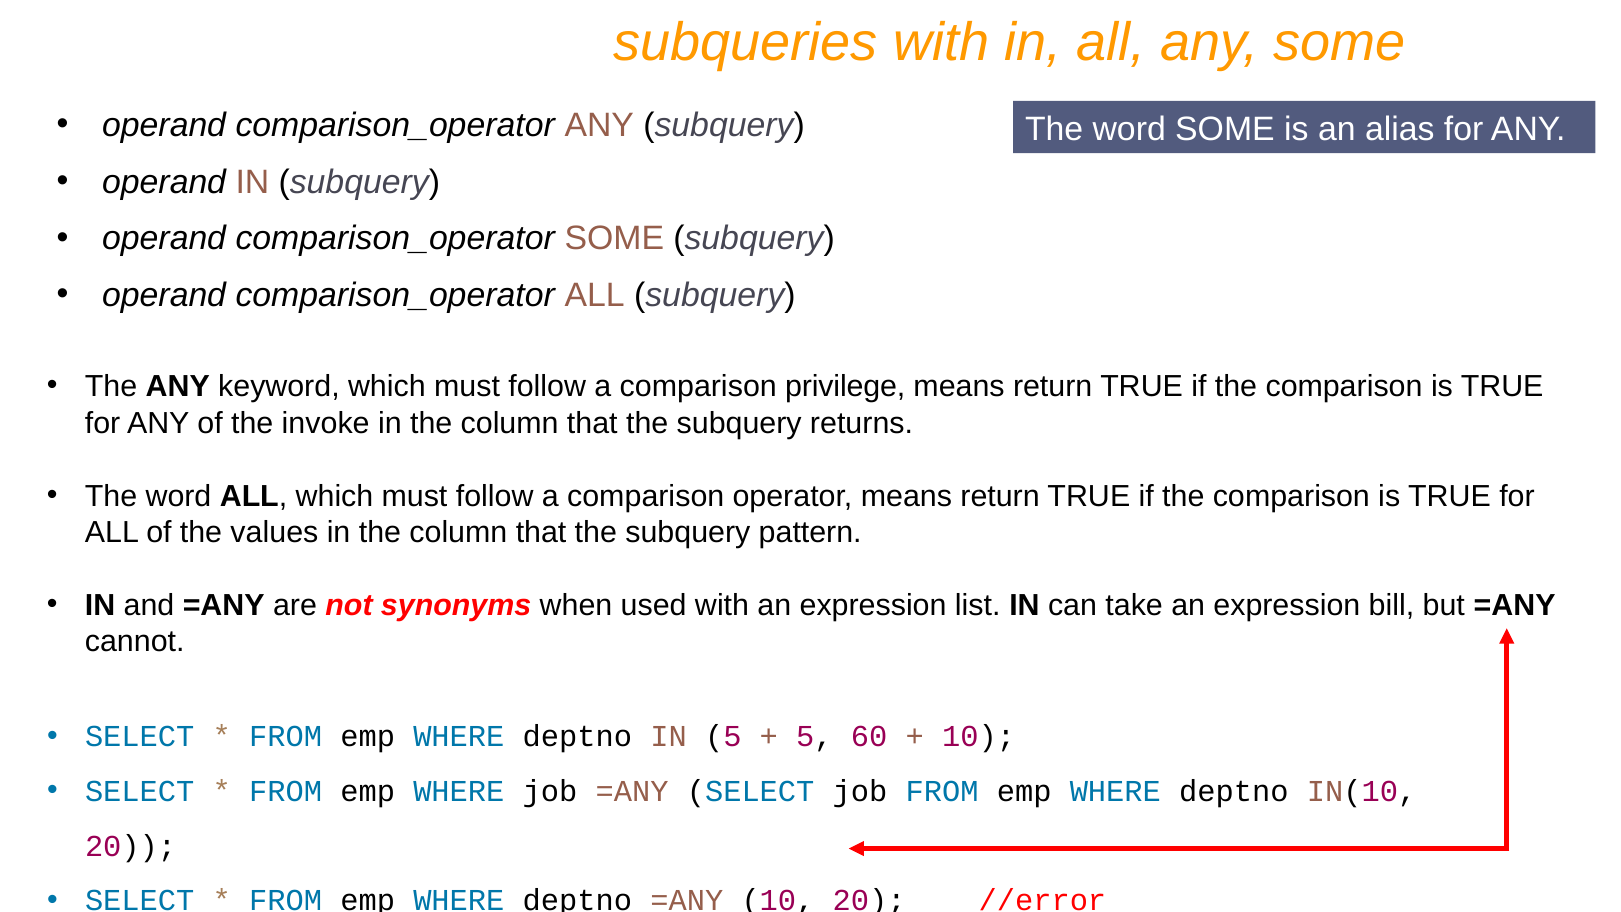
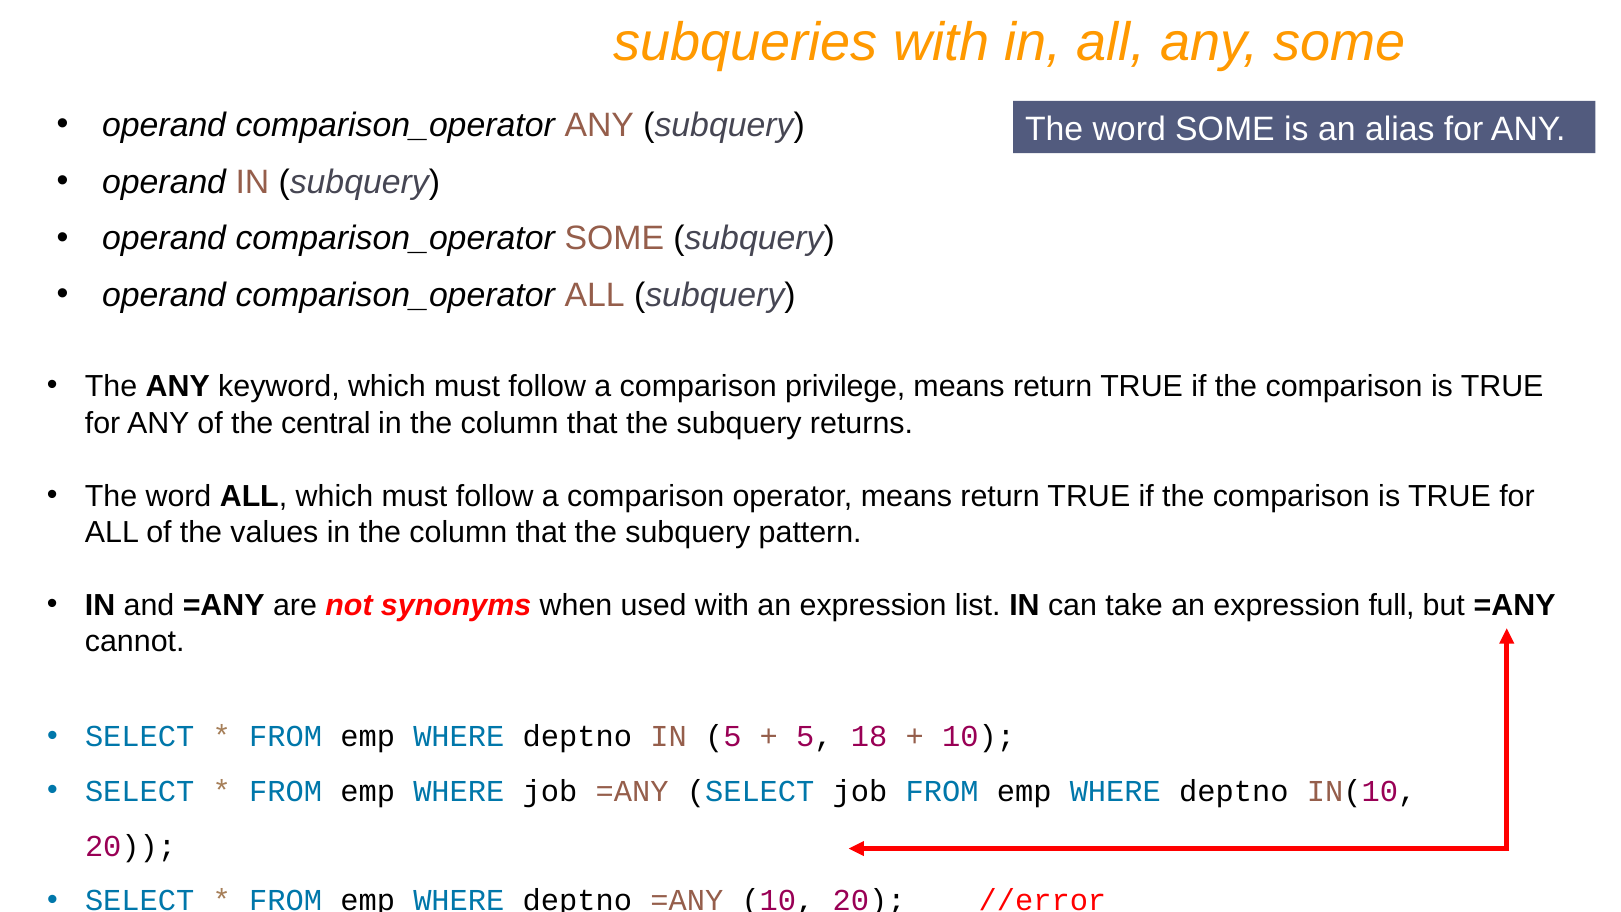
invoke: invoke -> central (326, 423)
bill: bill -> full (1392, 605)
60: 60 -> 18 (869, 737)
